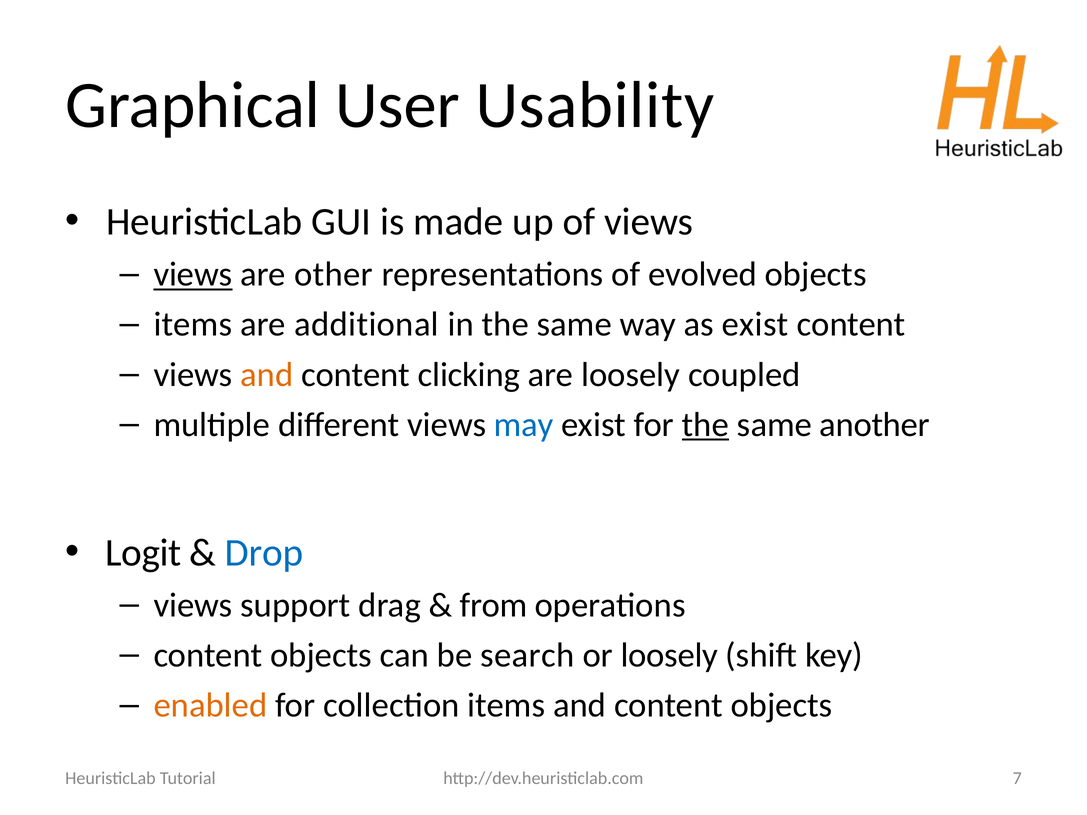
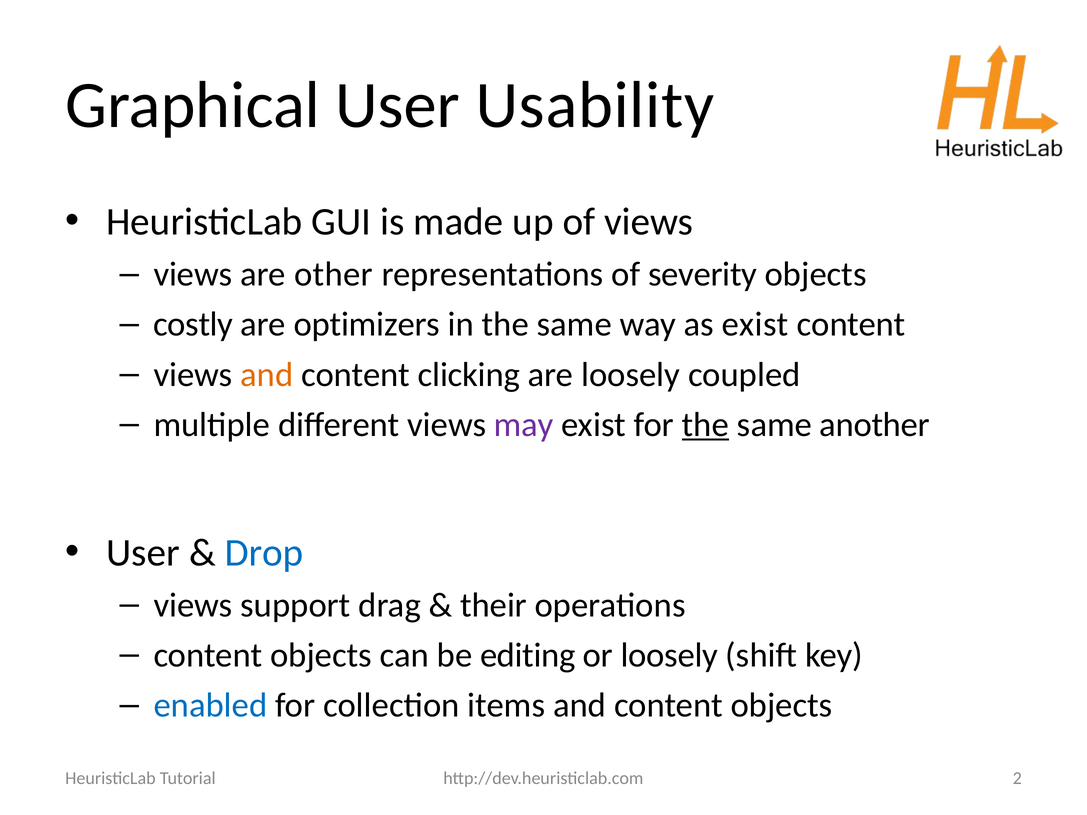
views underline: present -> none (193, 274)
evolved: evolved -> severity (703, 274)
items: items -> costly (193, 325)
additional: additional -> optimizers (367, 325)
may colour: blue -> purple (524, 425)
Logit: Logit -> User (143, 553)
from: from -> their (494, 605)
search: search -> editing (528, 655)
enabled colour: orange -> blue (210, 706)
7: 7 -> 2 (1017, 778)
